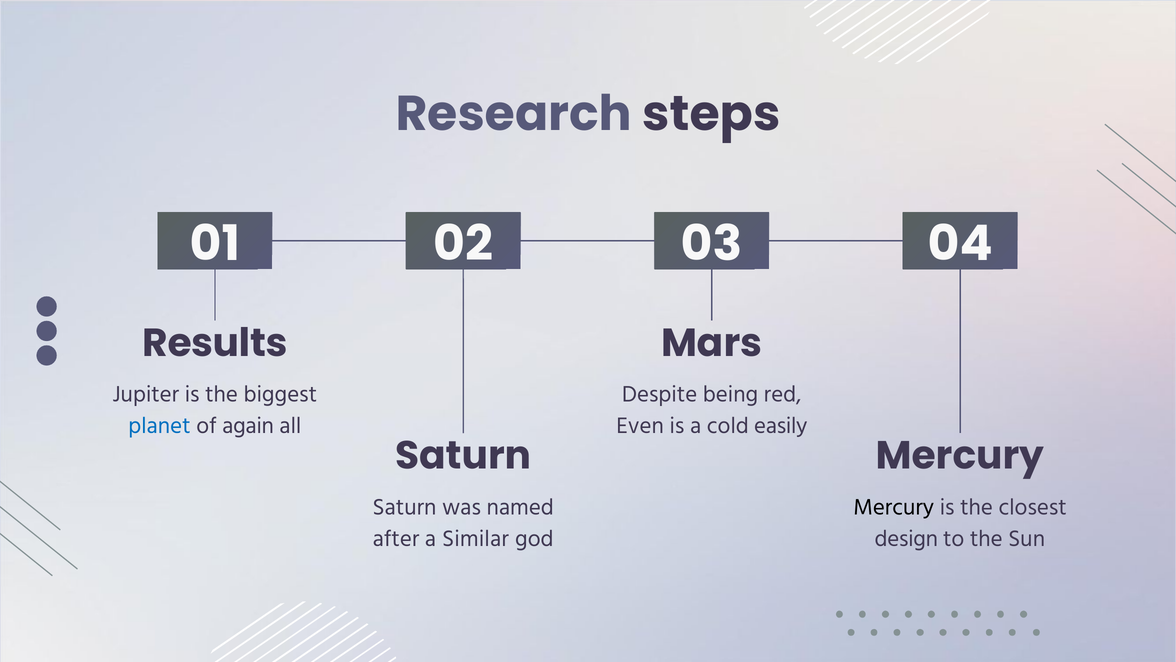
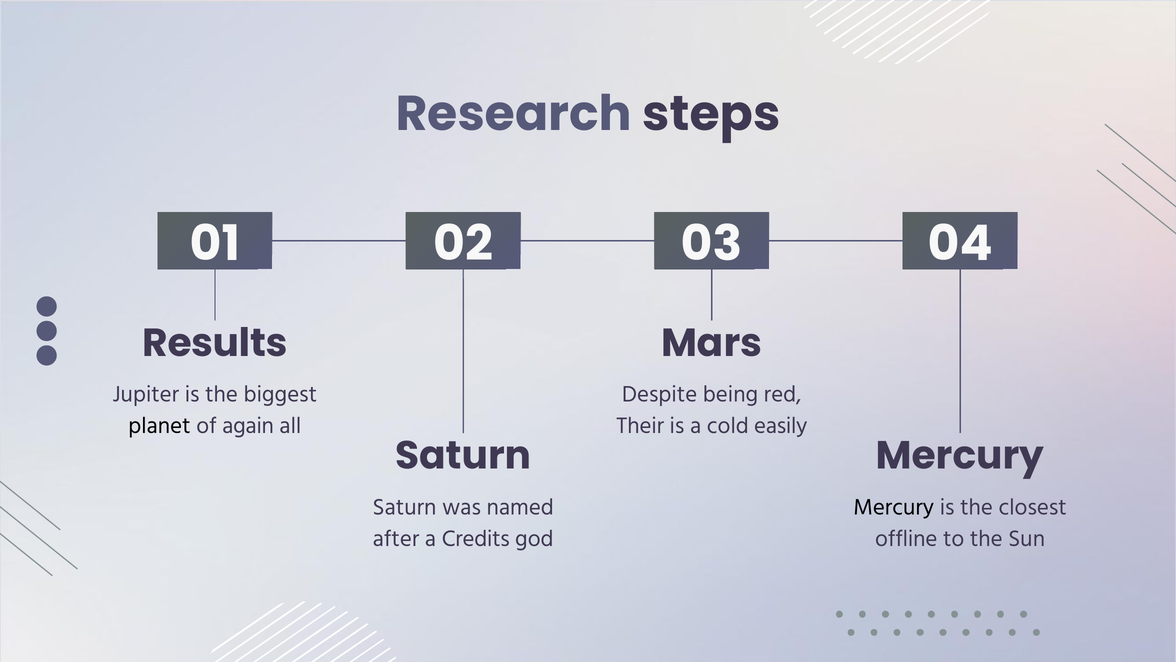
planet colour: blue -> black (159, 425)
Even: Even -> Their (640, 425)
Similar: Similar -> Credits (476, 538)
design: design -> offline (906, 538)
